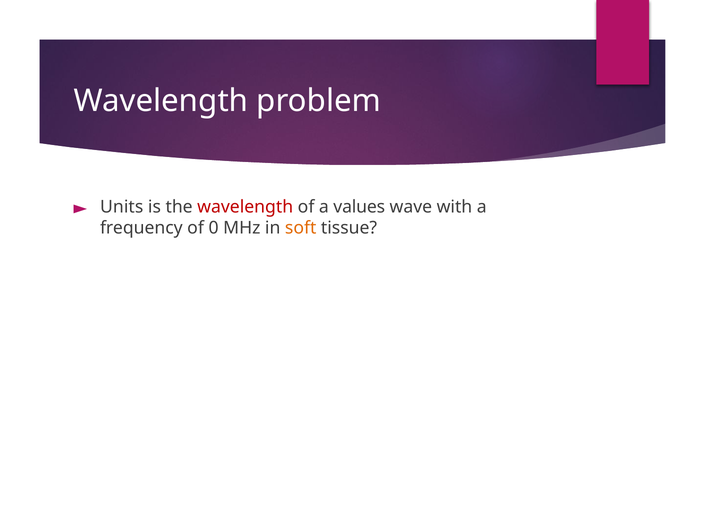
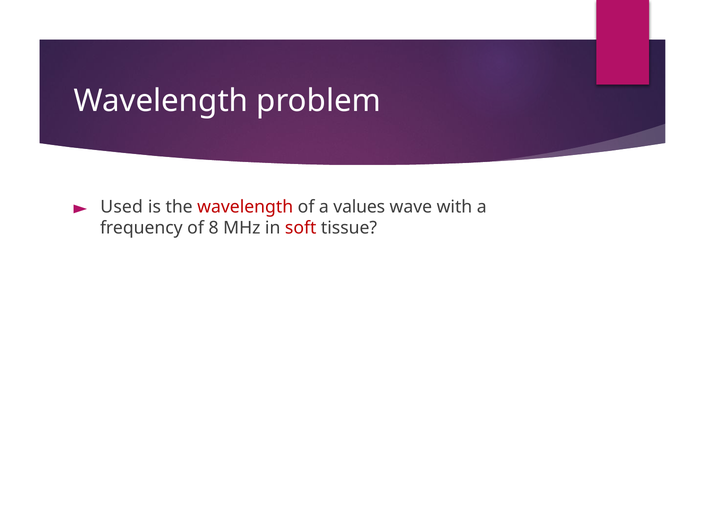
Units: Units -> Used (122, 207)
0: 0 -> 8 (214, 228)
soft colour: orange -> red (301, 228)
